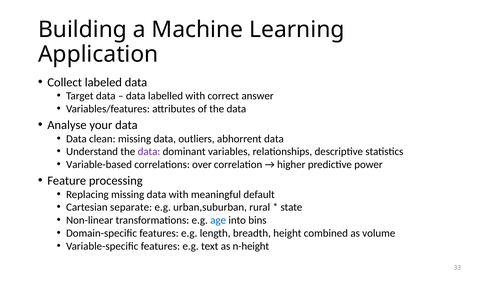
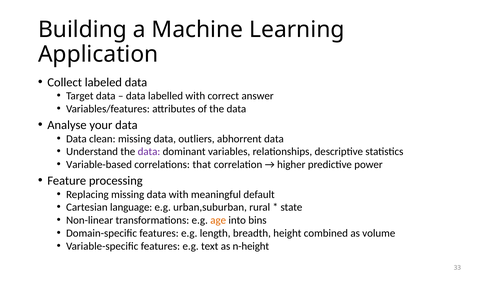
over: over -> that (202, 164)
separate: separate -> language (131, 207)
age colour: blue -> orange (218, 220)
